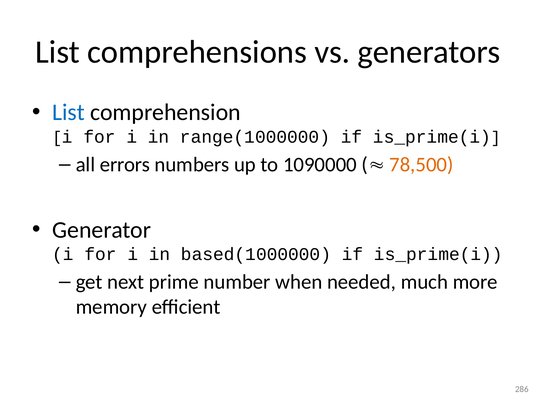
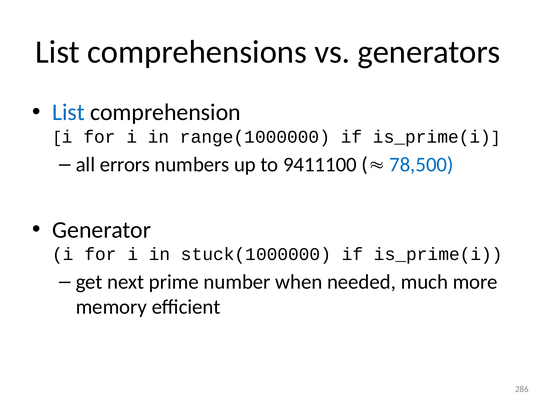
1090000: 1090000 -> 9411100 (320, 165)
78,500 colour: orange -> blue (421, 165)
based(1000000: based(1000000 -> stuck(1000000 (256, 254)
